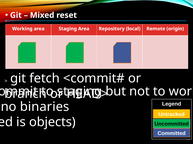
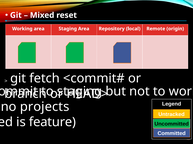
binaries: binaries -> projects (45, 107)
objects: objects -> feature (52, 123)
